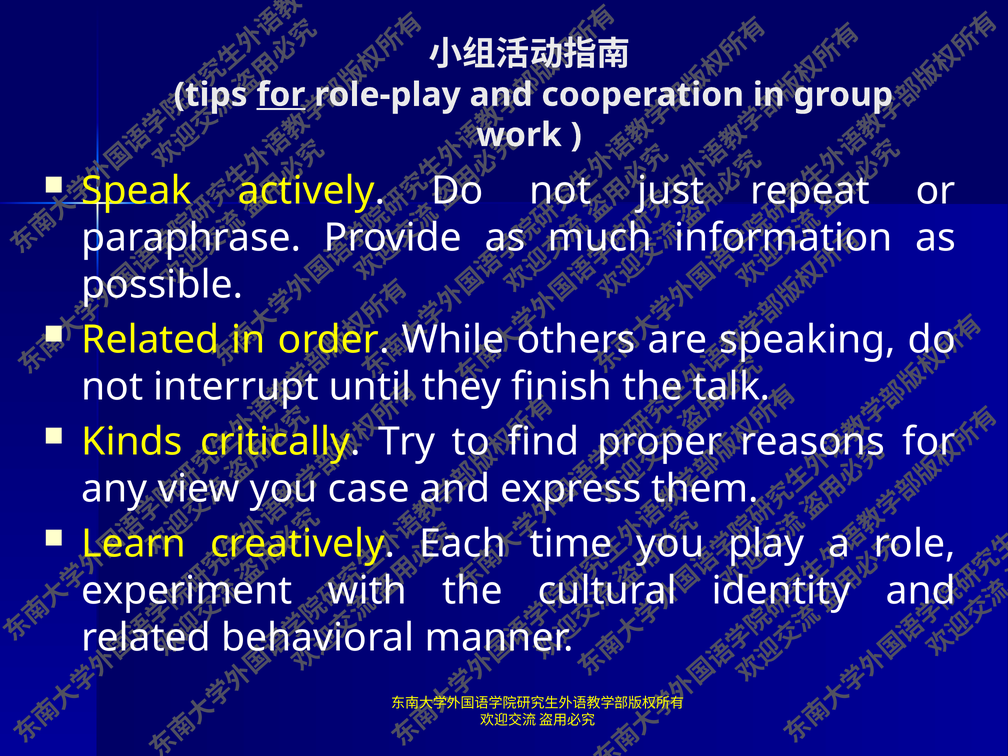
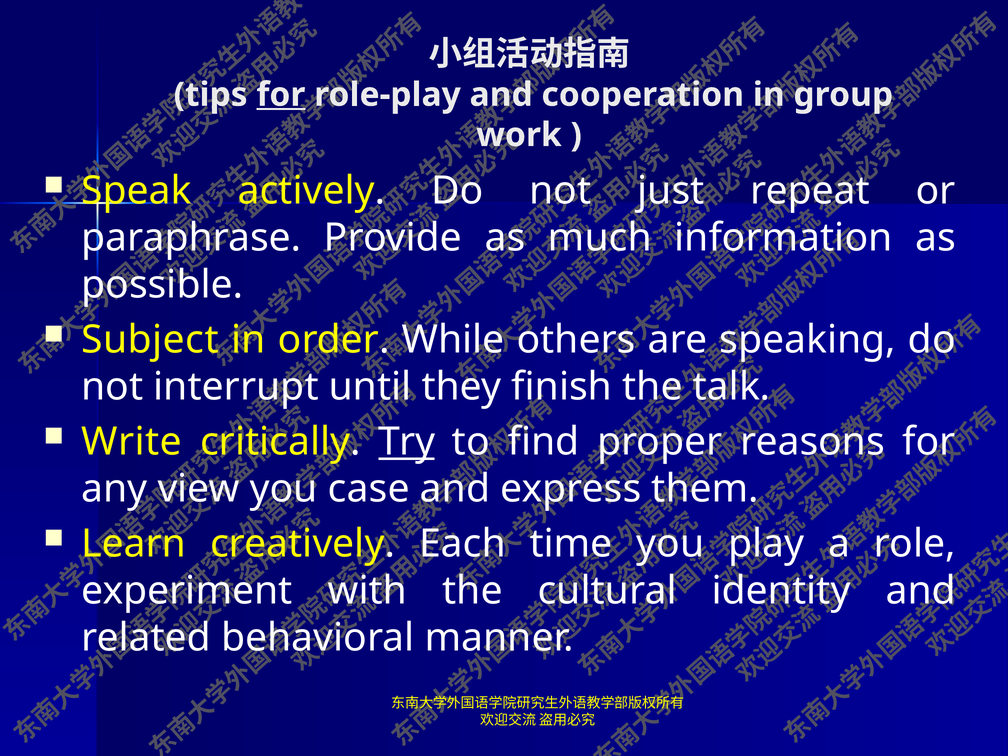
Related: Related -> Subject (150, 340)
Kinds: Kinds -> Write (132, 442)
Try underline: none -> present (407, 442)
